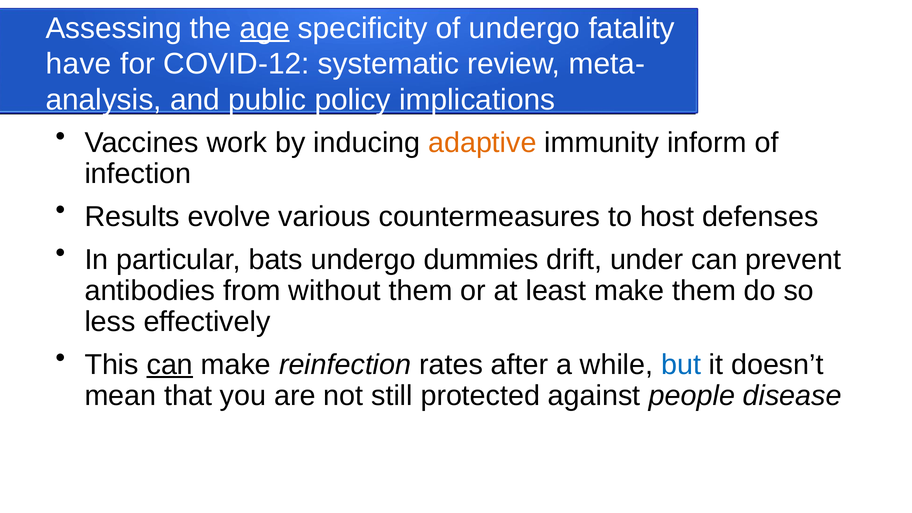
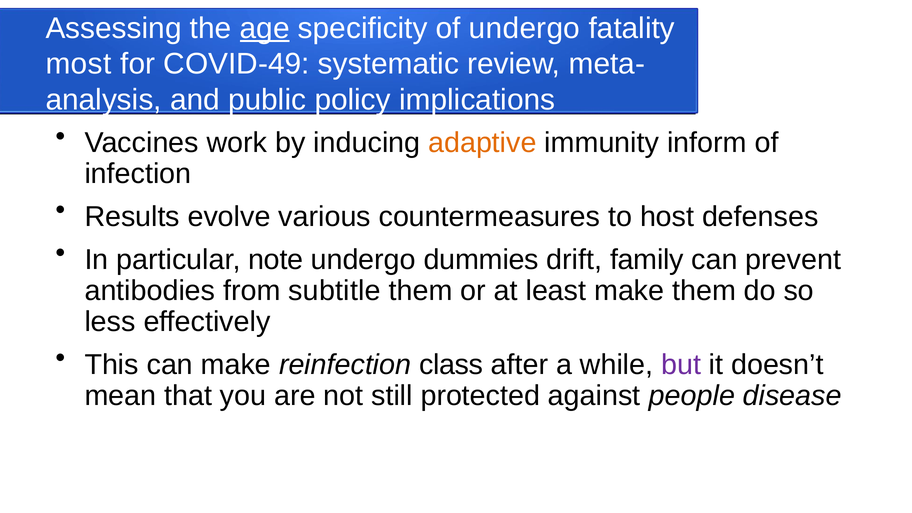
have: have -> most (79, 64)
COVID‐12: COVID‐12 -> COVID‐49 (237, 64)
bats: bats -> note (276, 260)
under: under -> family (647, 260)
without: without -> subtitle (335, 291)
can underline: present -> none (170, 365)
rates: rates -> class (451, 365)
but colour: blue -> purple (681, 365)
